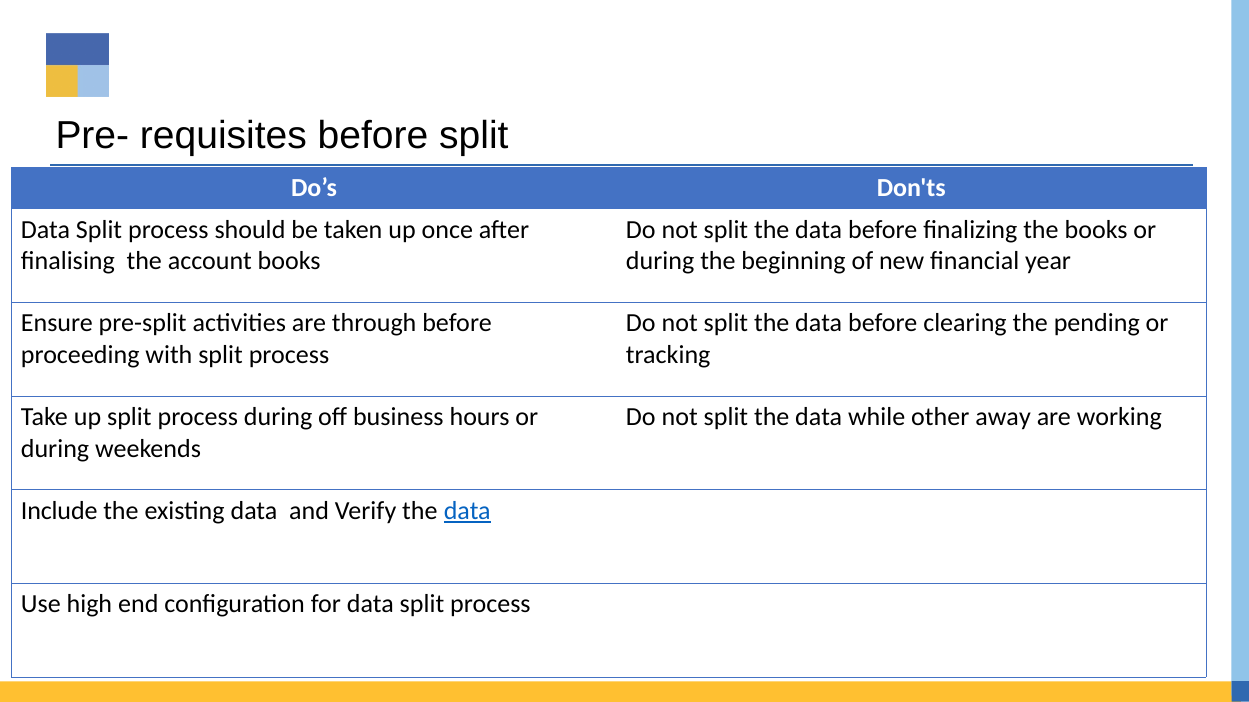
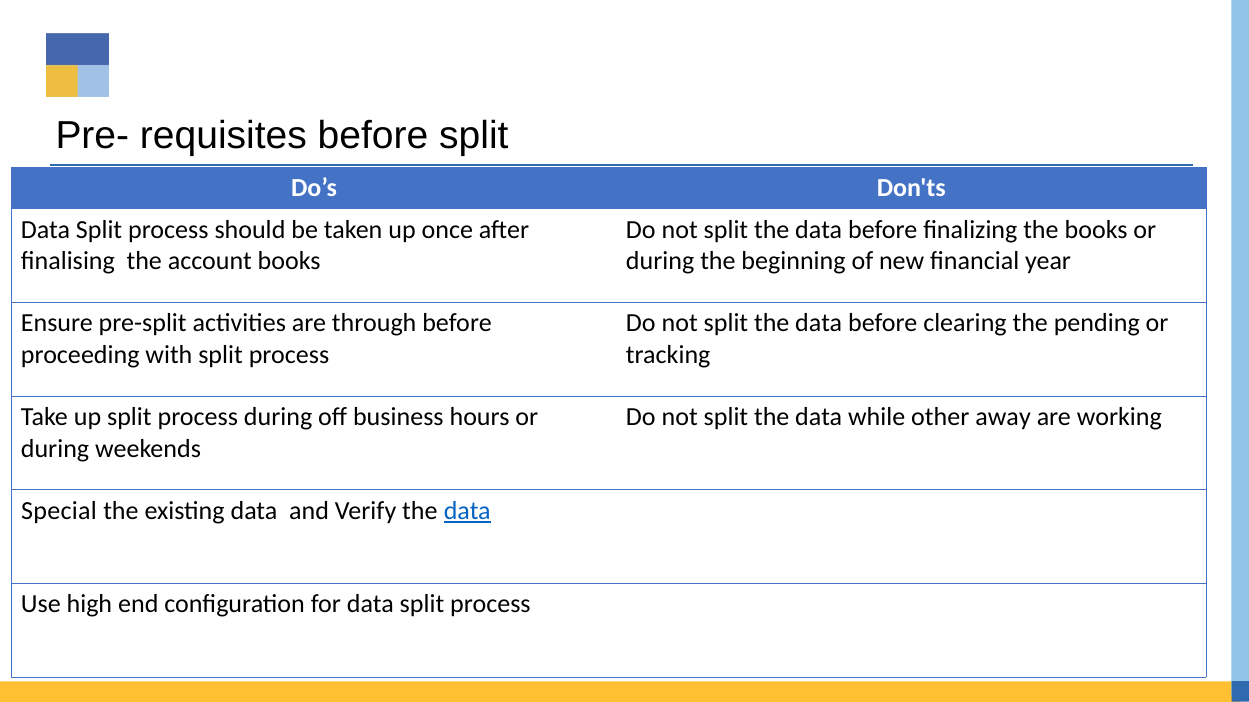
Include: Include -> Special (59, 511)
